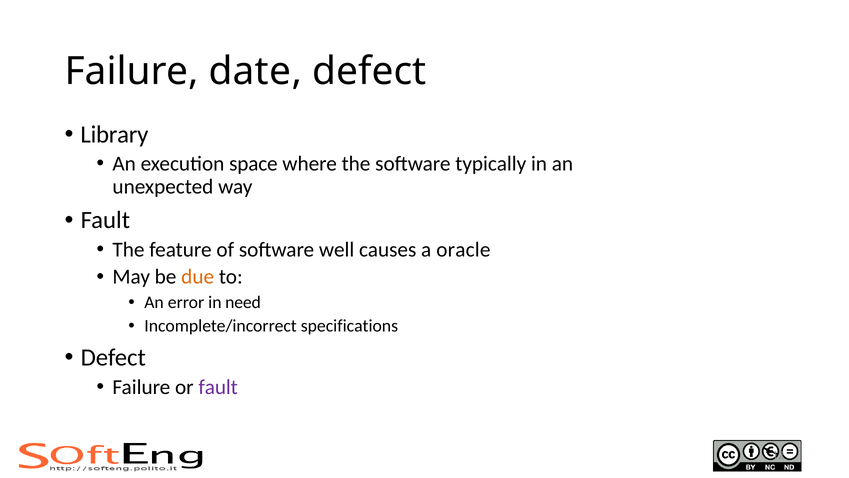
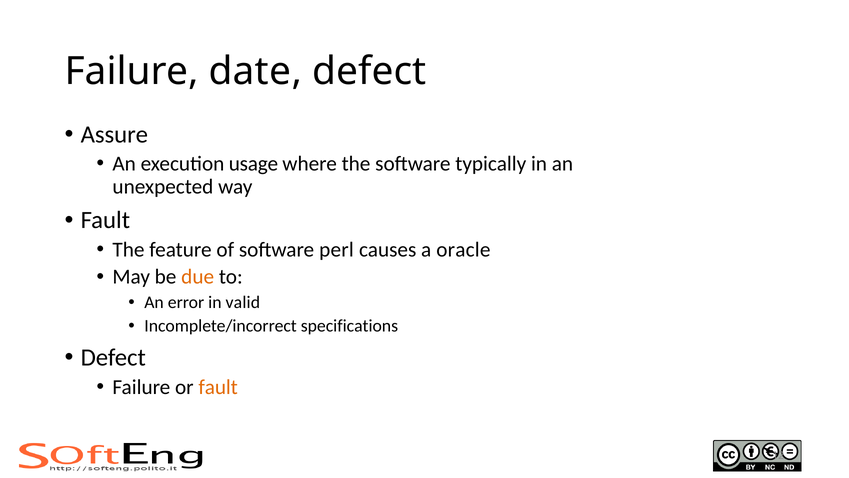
Library: Library -> Assure (114, 134)
space: space -> usage (253, 164)
well: well -> perl (337, 249)
need: need -> valid (243, 302)
fault colour: purple -> orange (218, 387)
